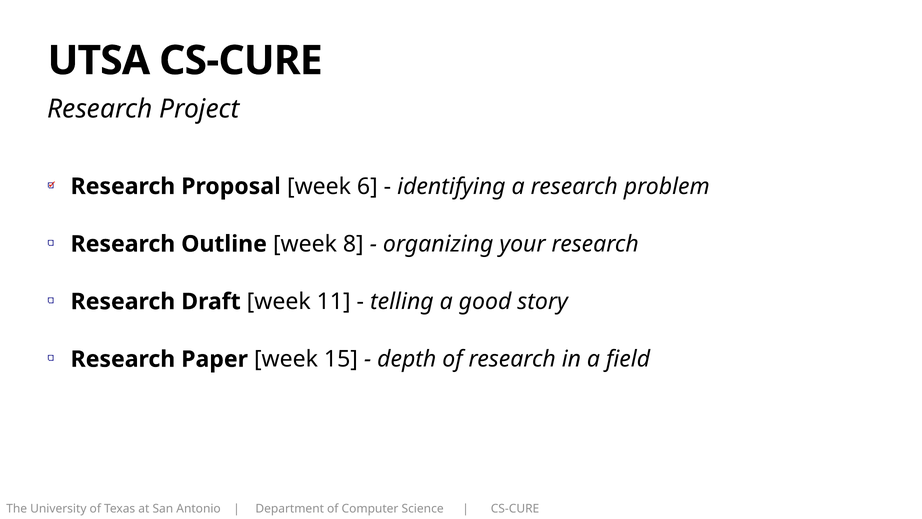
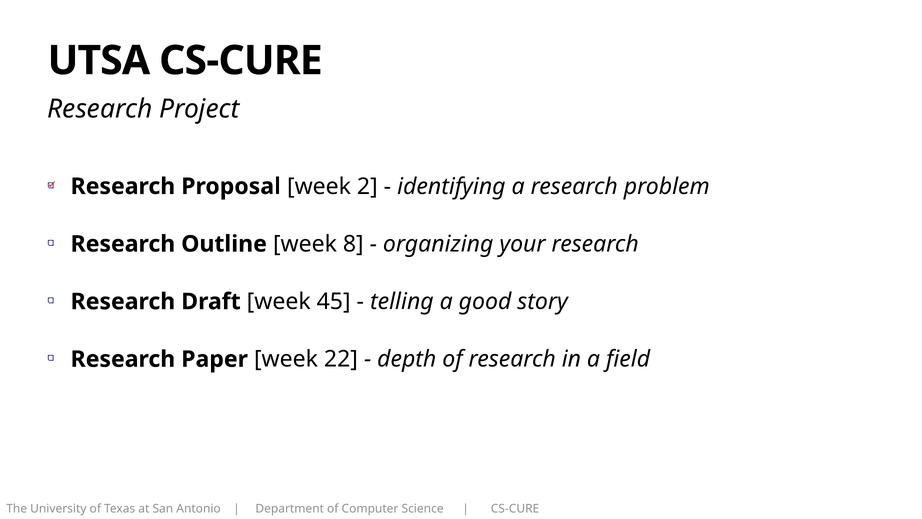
6: 6 -> 2 (367, 186)
11: 11 -> 45 (334, 301)
15: 15 -> 22 (341, 359)
